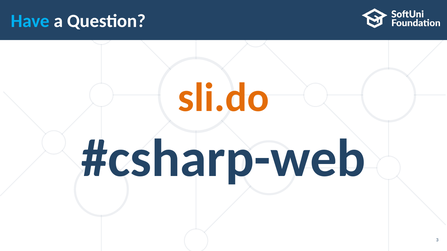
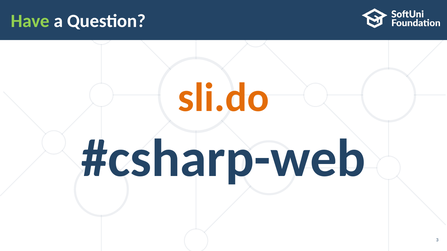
Have colour: light blue -> light green (30, 21)
